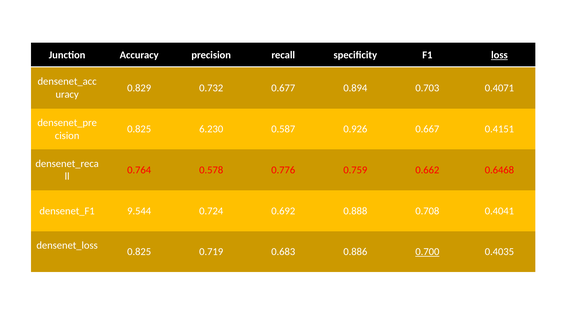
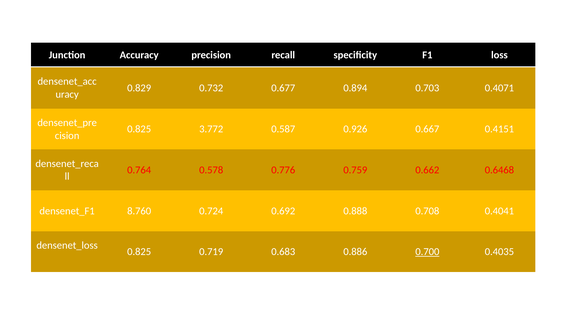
loss underline: present -> none (499, 55)
6.230: 6.230 -> 3.772 (211, 129)
9.544: 9.544 -> 8.760 (139, 211)
